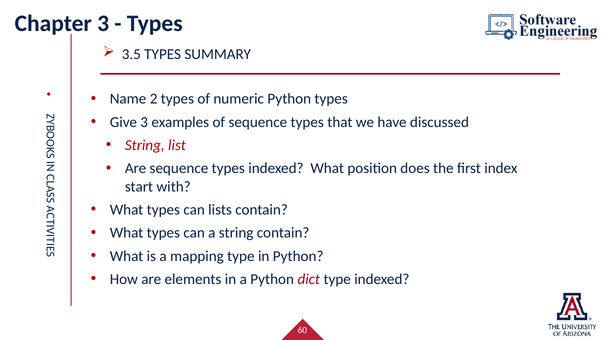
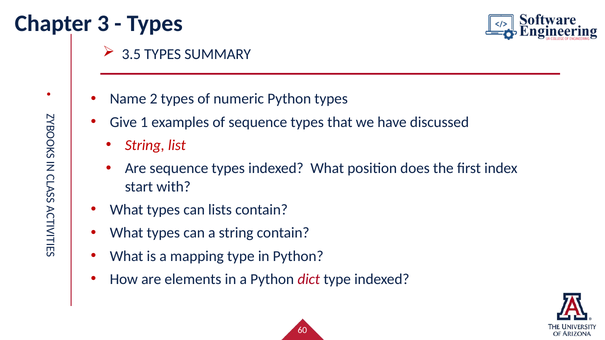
Give 3: 3 -> 1 (144, 122)
